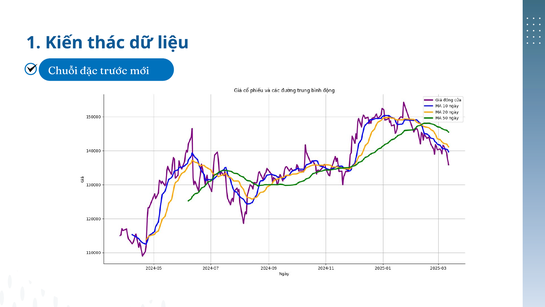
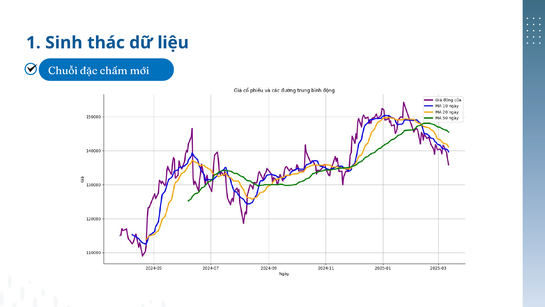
Kiến: Kiến -> Sinh (64, 43)
trước: trước -> chấm (114, 71)
